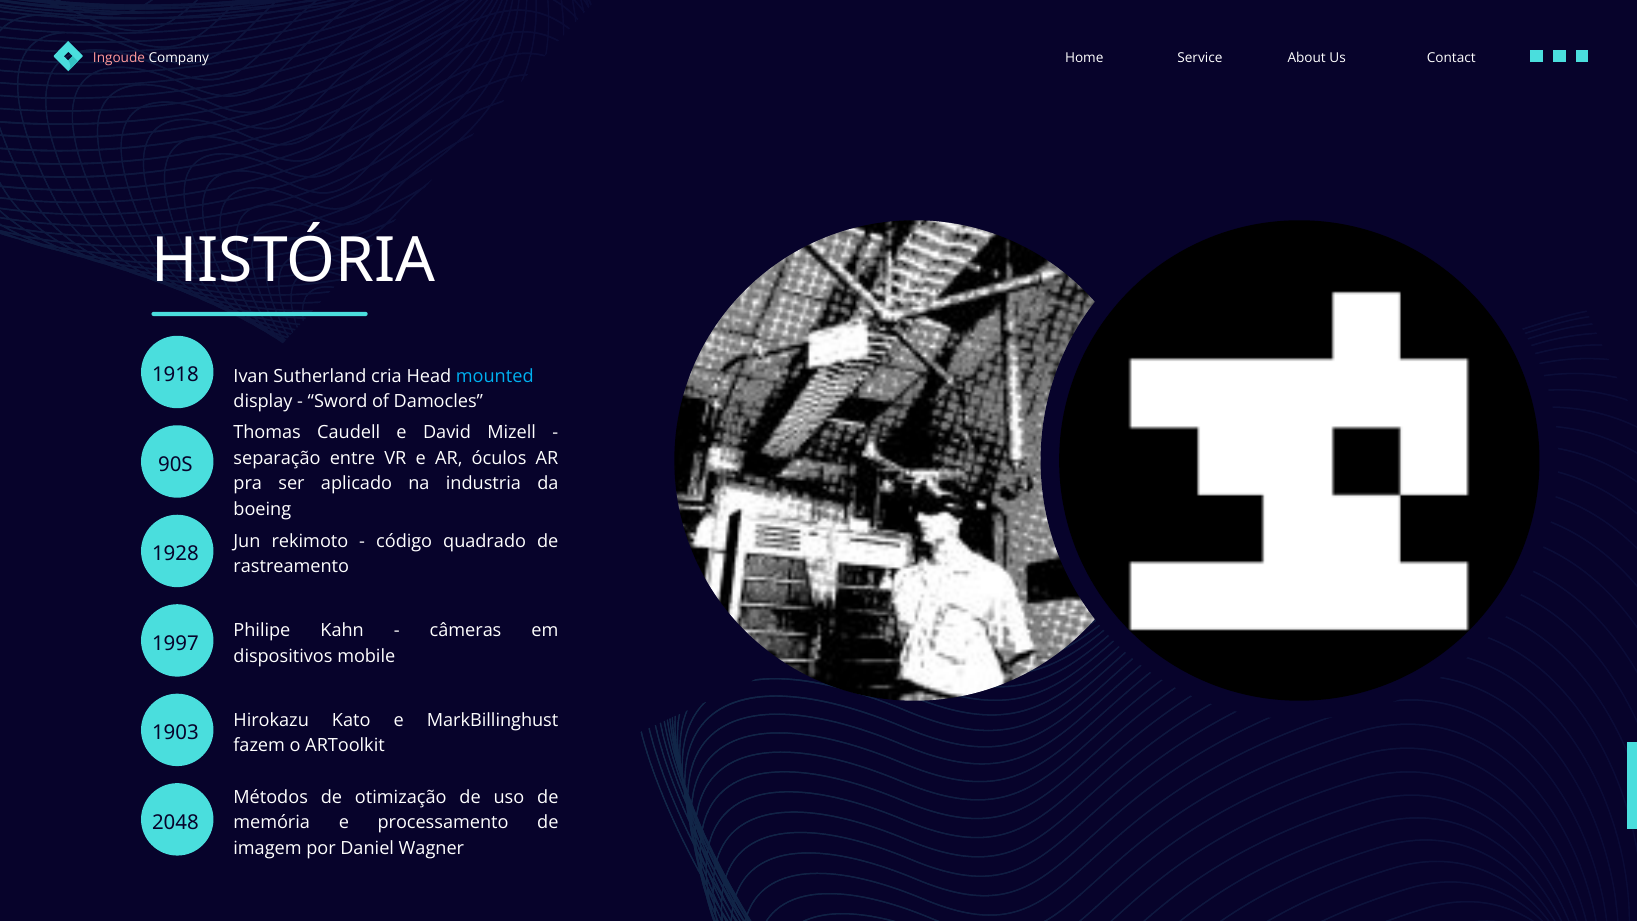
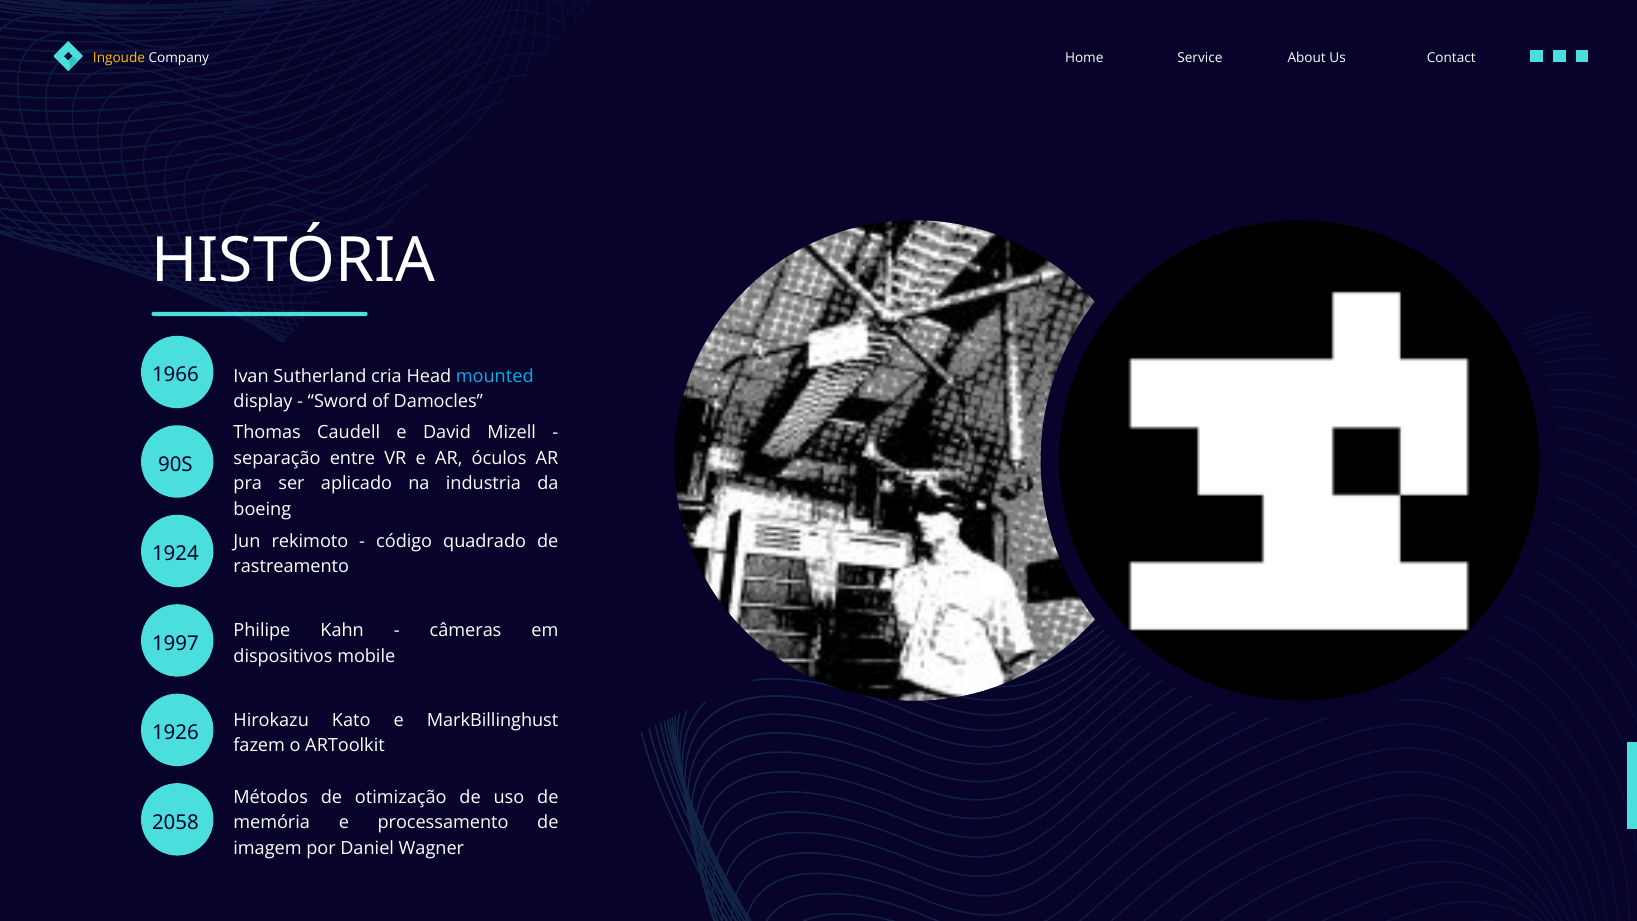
Ingoude colour: pink -> yellow (119, 58)
1918: 1918 -> 1966 (175, 375)
1928: 1928 -> 1924 (175, 554)
1903: 1903 -> 1926 (175, 733)
2048: 2048 -> 2058 (175, 822)
